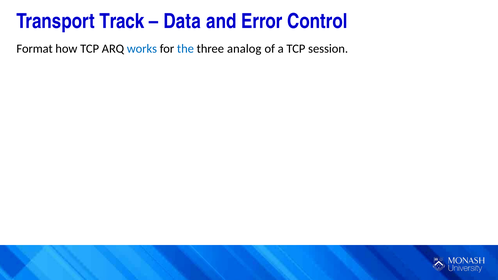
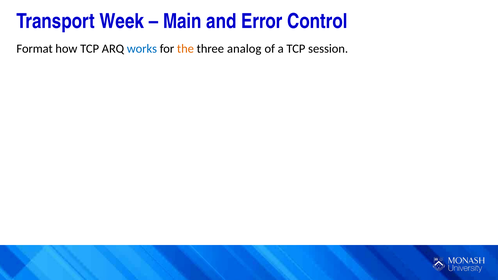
Track: Track -> Week (122, 21)
Data: Data -> Main (182, 21)
the colour: blue -> orange (185, 49)
